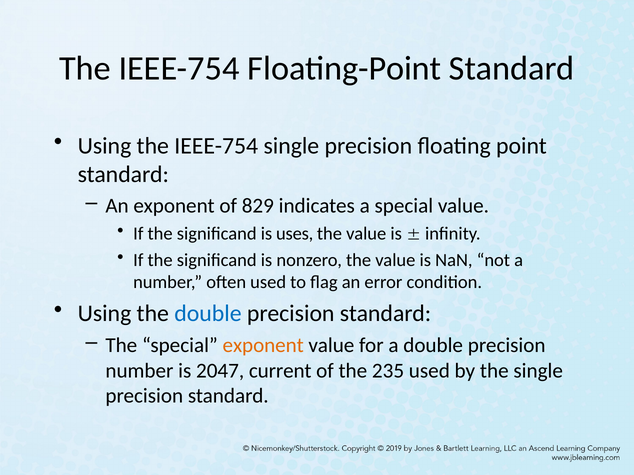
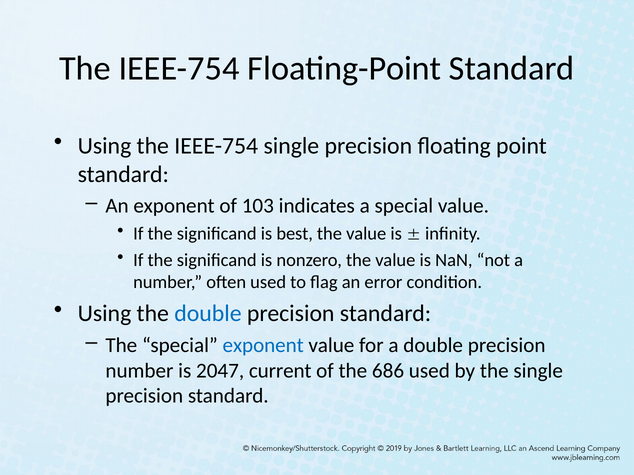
829: 829 -> 103 (258, 206)
uses: uses -> best (295, 234)
exponent colour: orange -> blue (263, 346)
235: 235 -> 686 (388, 371)
